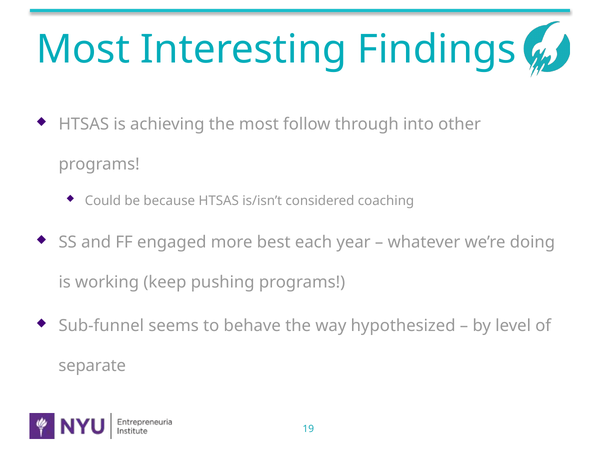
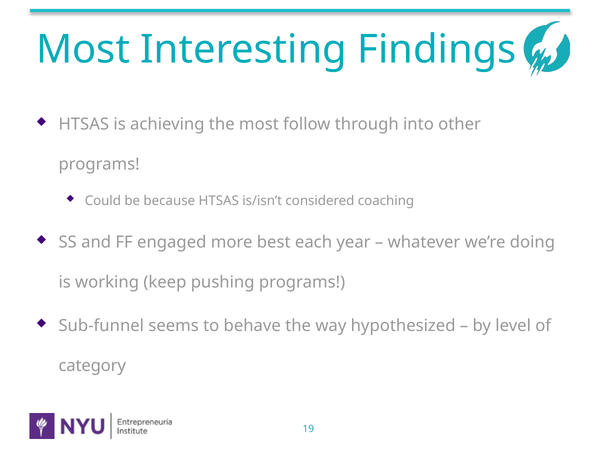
separate: separate -> category (92, 366)
